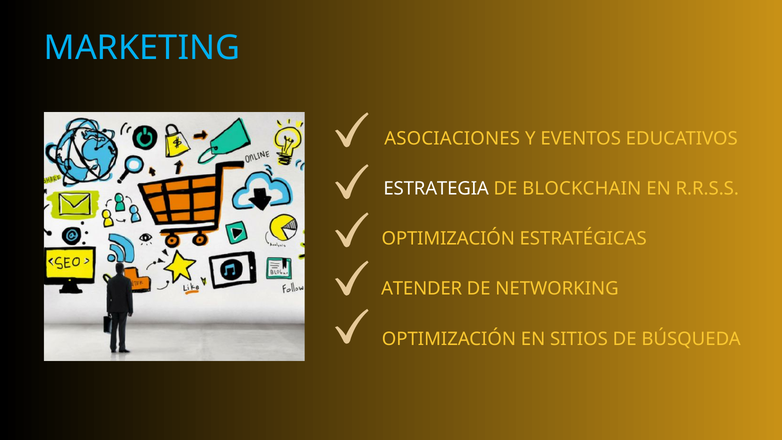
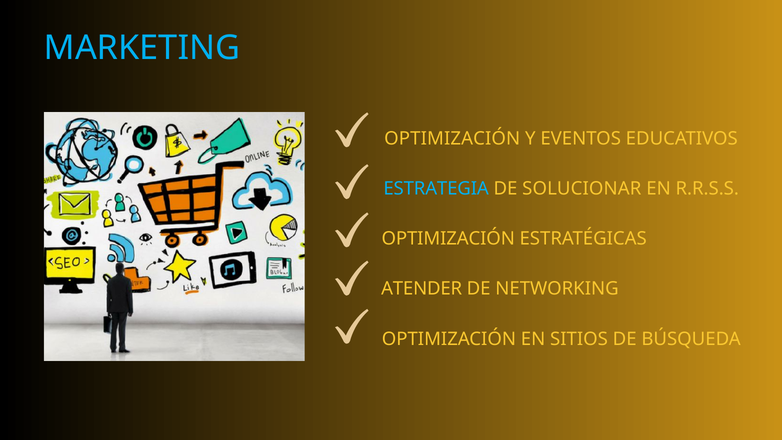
ASOCIACIONES: ASOCIACIONES -> OPTIMIZACIÓN (452, 139)
ESTRATEGIA colour: white -> light blue (436, 189)
BLOCKCHAIN: BLOCKCHAIN -> SOLUCIONAR (582, 189)
